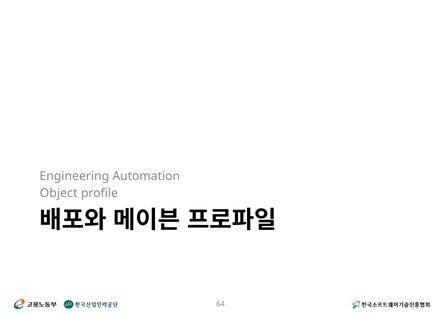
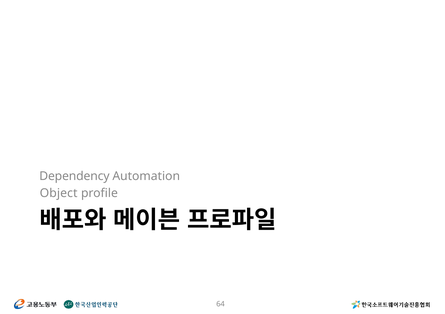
Engineering: Engineering -> Dependency (74, 177)
